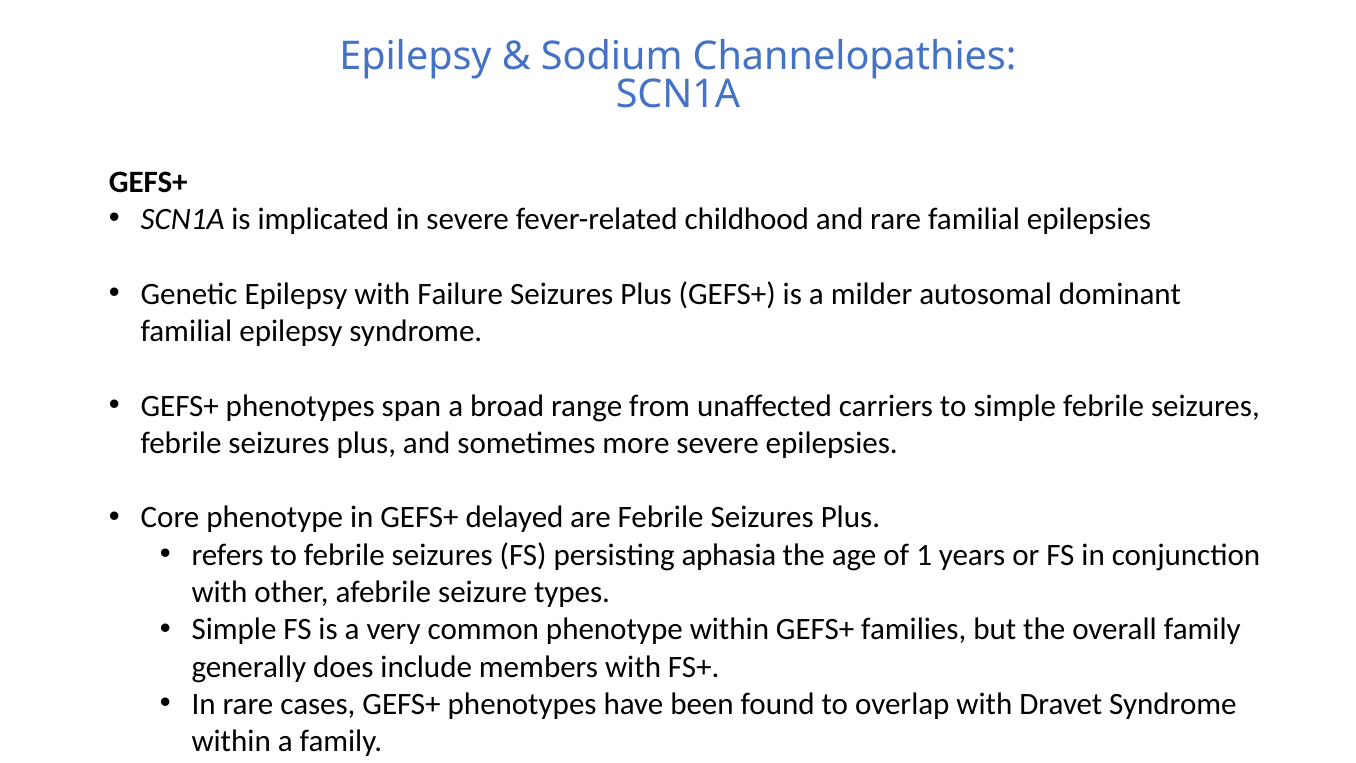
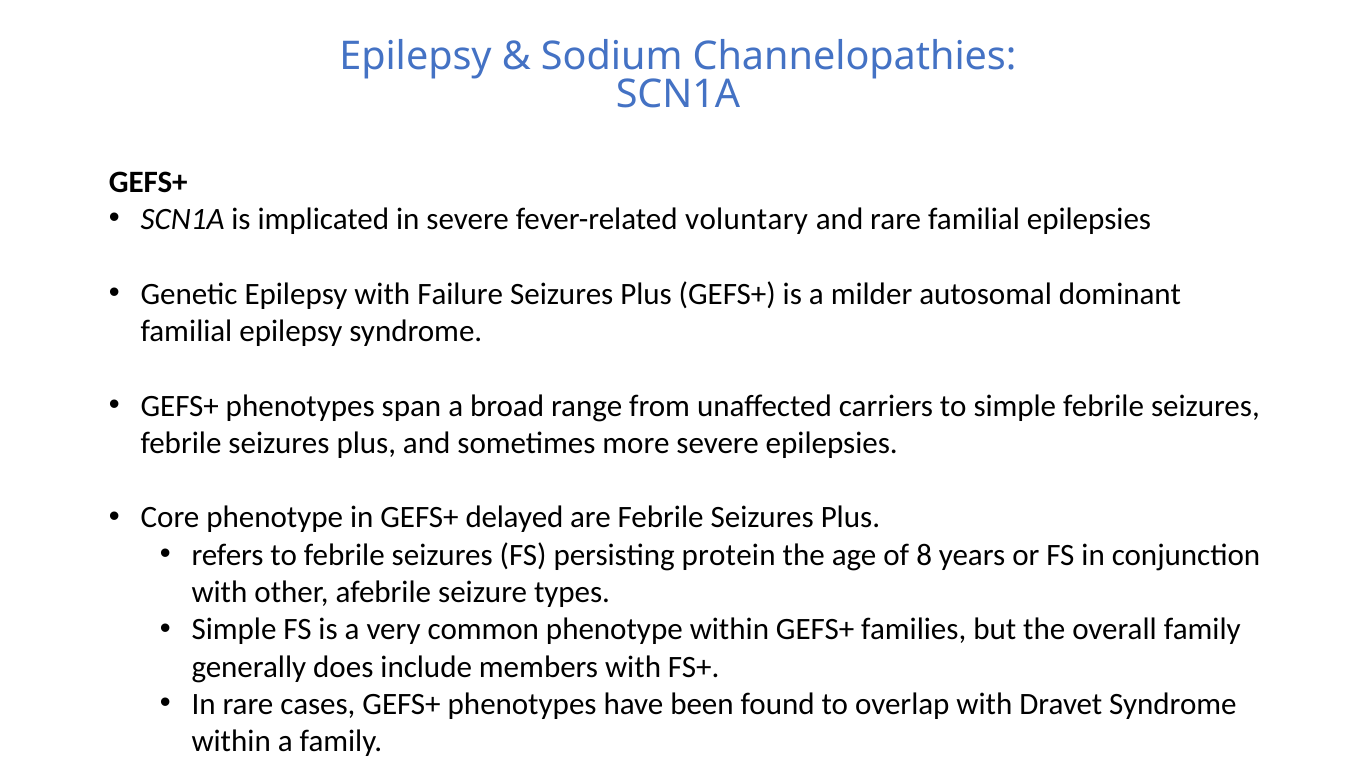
childhood: childhood -> voluntary (747, 219)
aphasia: aphasia -> protein (729, 555)
1: 1 -> 8 (924, 555)
